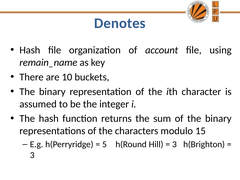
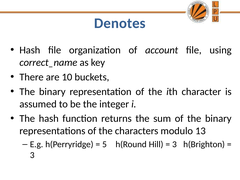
remain_name: remain_name -> correct_name (48, 63)
15: 15 -> 13 (200, 131)
